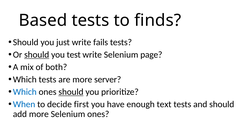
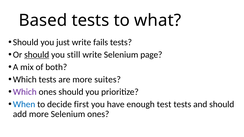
finds: finds -> what (158, 20)
test: test -> still (74, 55)
server: server -> suites (108, 80)
Which colour: blue -> purple (25, 92)
should underline: present -> none (71, 92)
text: text -> test (164, 104)
